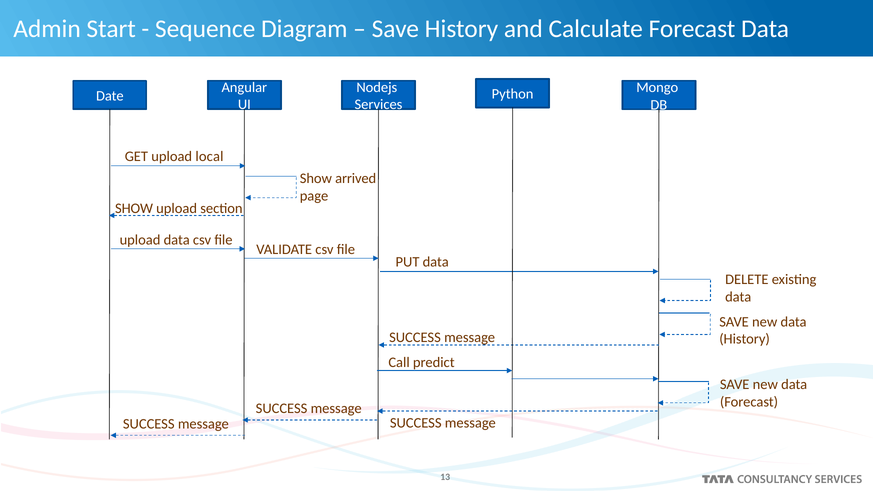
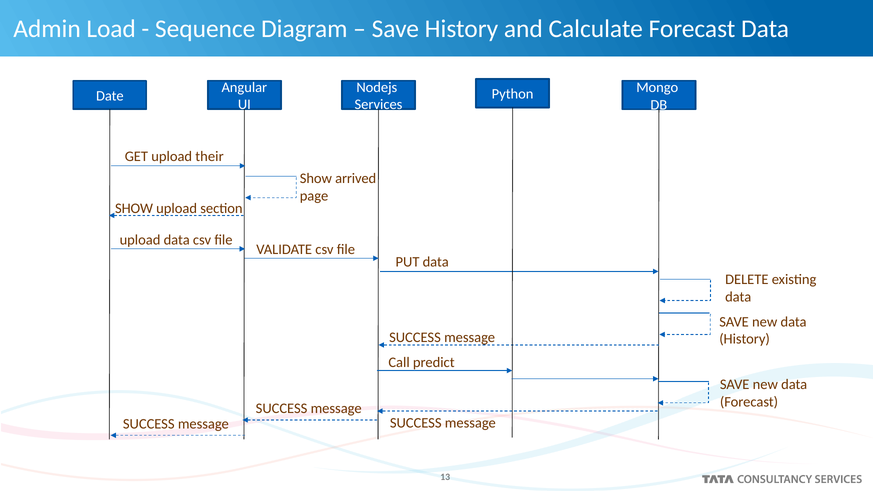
Start: Start -> Load (111, 29)
local: local -> their (209, 157)
